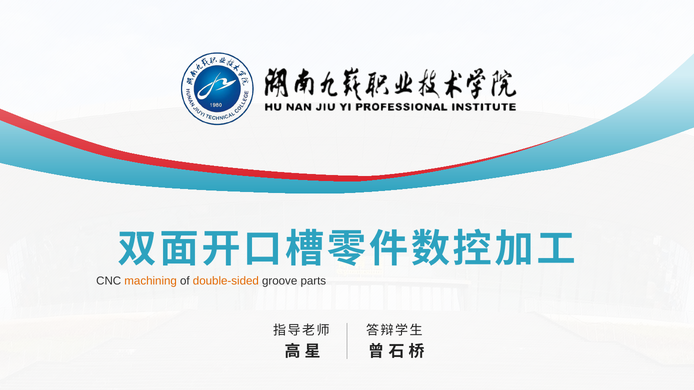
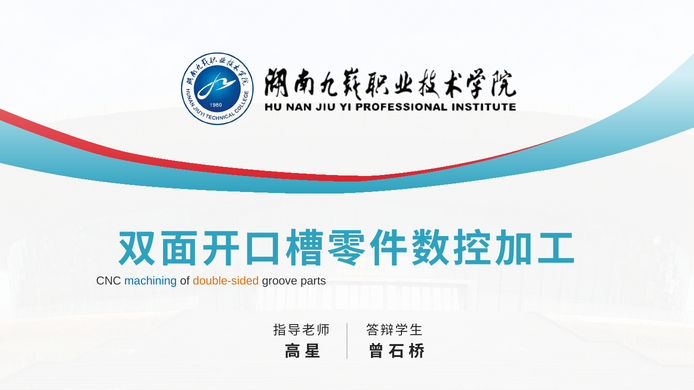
machining colour: orange -> blue (151, 281)
